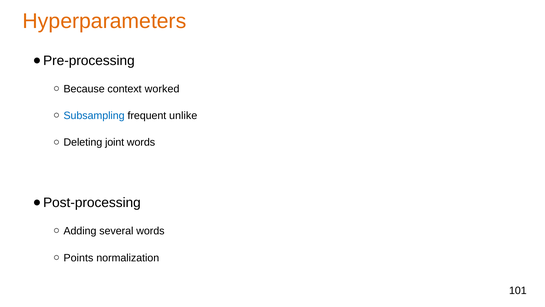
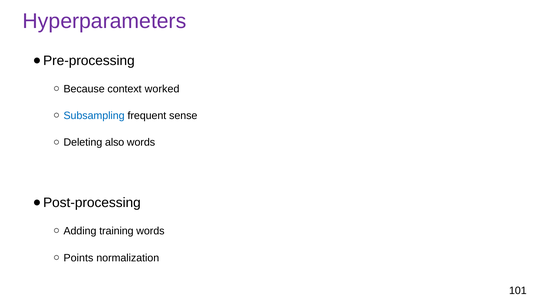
Hyperparameters colour: orange -> purple (104, 21)
unlike: unlike -> sense (183, 116)
joint: joint -> also (115, 142)
several: several -> training (116, 231)
